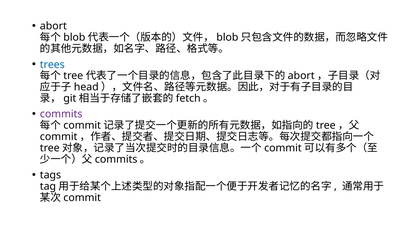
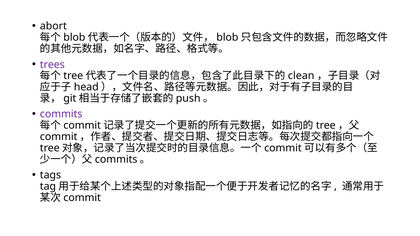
trees colour: blue -> purple (52, 65)
abort: abort -> clean (301, 76)
fetch: fetch -> push (188, 99)
